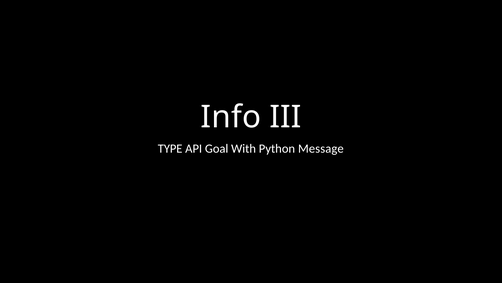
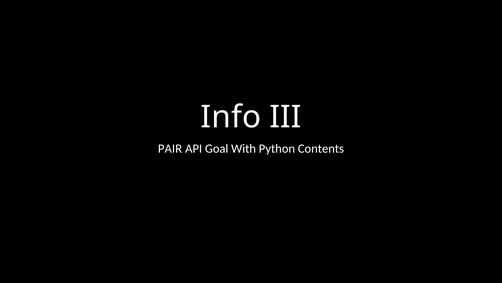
TYPE: TYPE -> PAIR (170, 148)
Message: Message -> Contents (321, 148)
